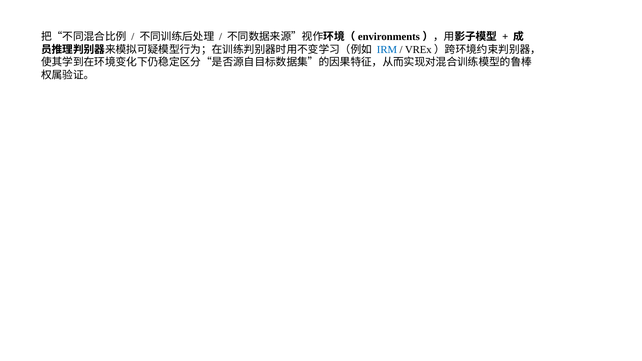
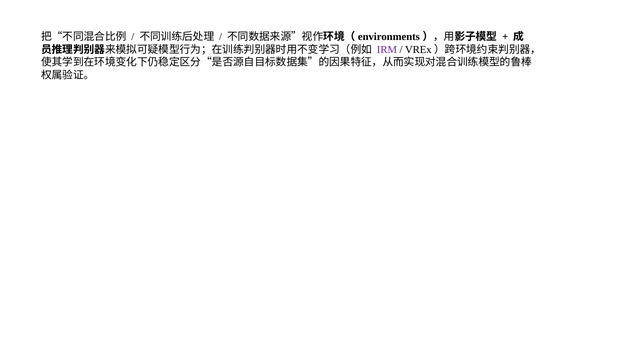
IRM colour: blue -> purple (387, 50)
